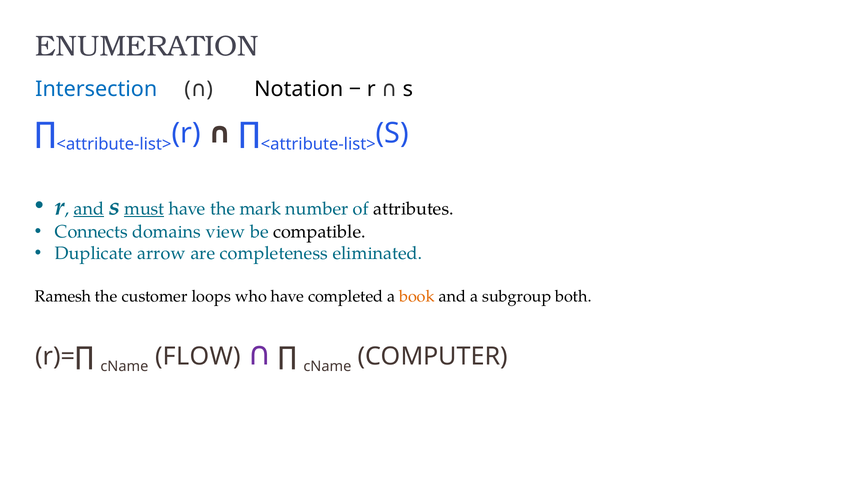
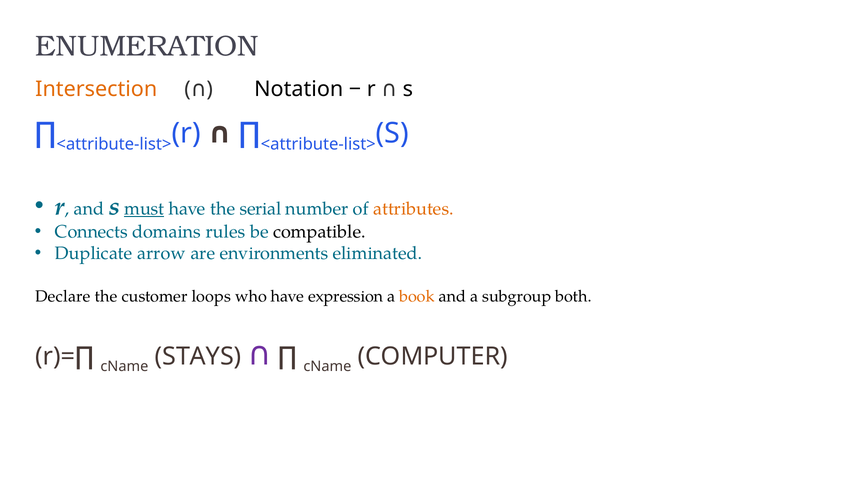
Intersection colour: blue -> orange (96, 89)
and underline: present -> none (89, 209)
mark: mark -> serial (260, 209)
attributes colour: black -> orange (413, 209)
view: view -> rules (226, 232)
completeness: completeness -> environments (274, 253)
Ramesh: Ramesh -> Declare (63, 297)
completed: completed -> expression (346, 297)
FLOW: FLOW -> STAYS (198, 357)
